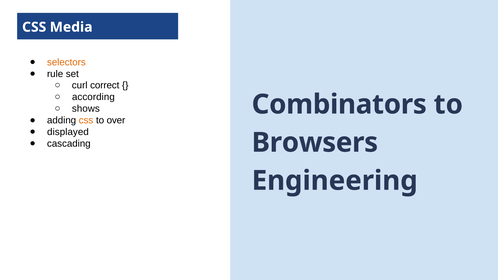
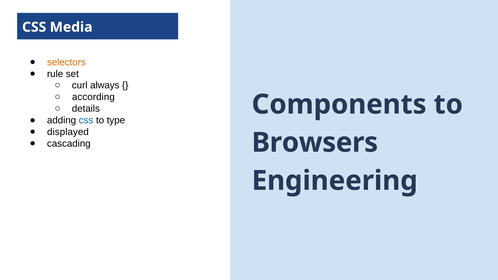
correct: correct -> always (105, 86)
Combinators: Combinators -> Components (339, 104)
shows: shows -> details (86, 109)
css colour: orange -> blue (86, 120)
over: over -> type (116, 120)
